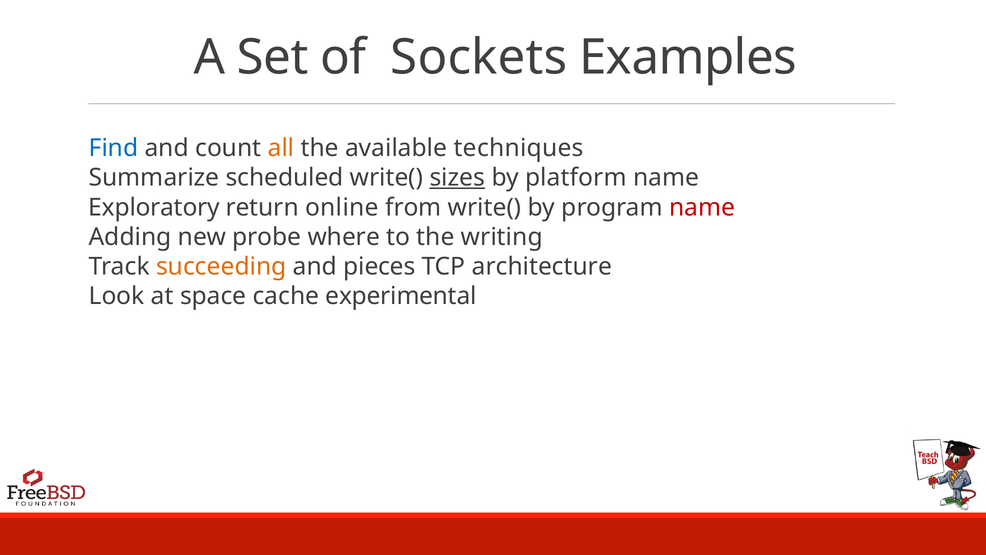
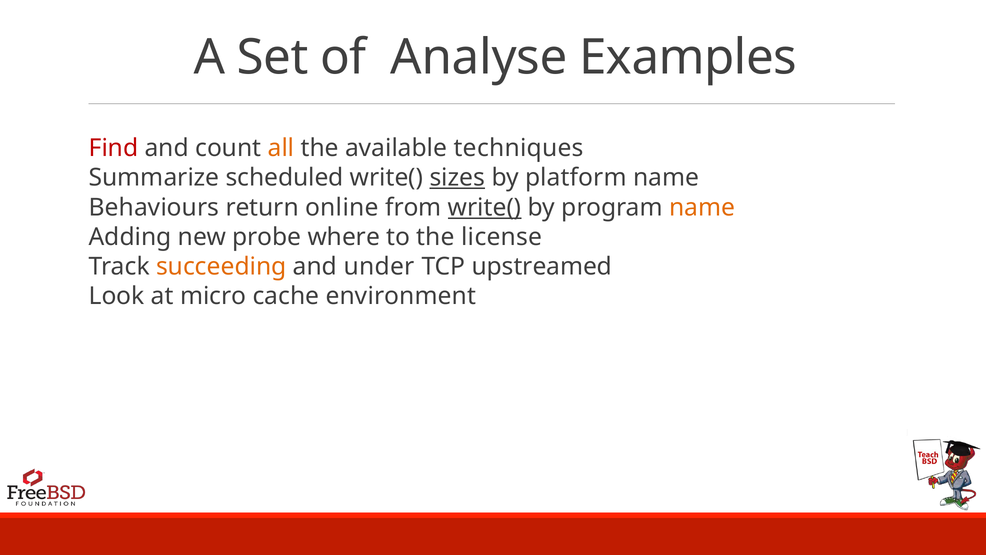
Sockets: Sockets -> Analyse (479, 57)
Find colour: blue -> red (114, 148)
Exploratory: Exploratory -> Behaviours (154, 207)
write( underline: none -> present (485, 207)
name colour: red -> orange (702, 207)
writing: writing -> license (502, 237)
pieces: pieces -> under (379, 266)
architecture: architecture -> upstreamed (542, 266)
space: space -> micro (213, 296)
experimental: experimental -> environment (401, 296)
